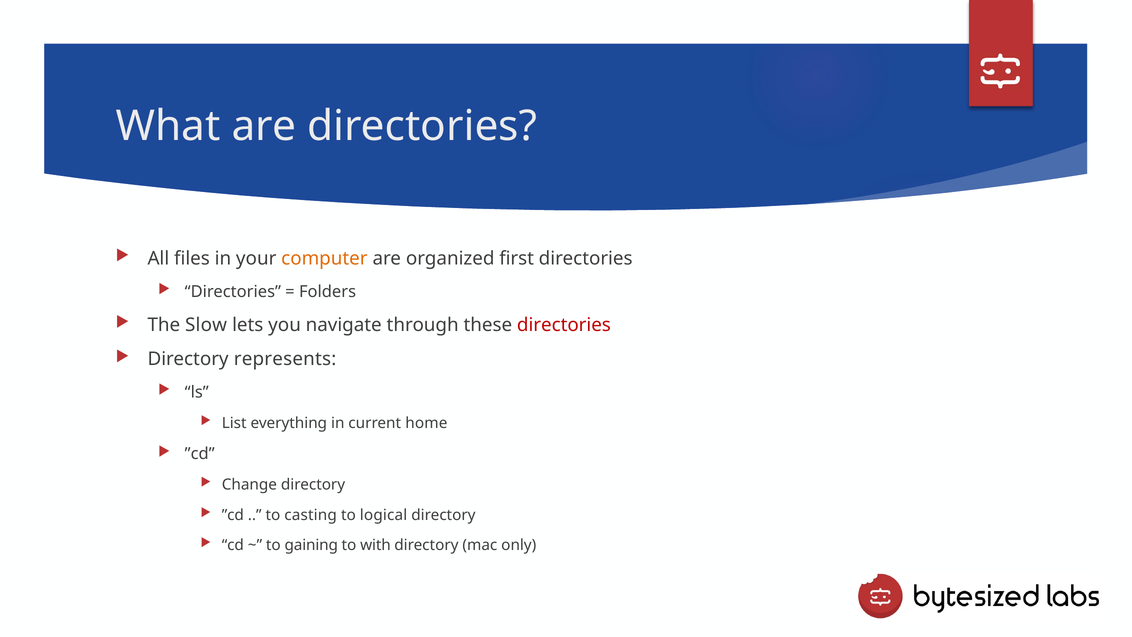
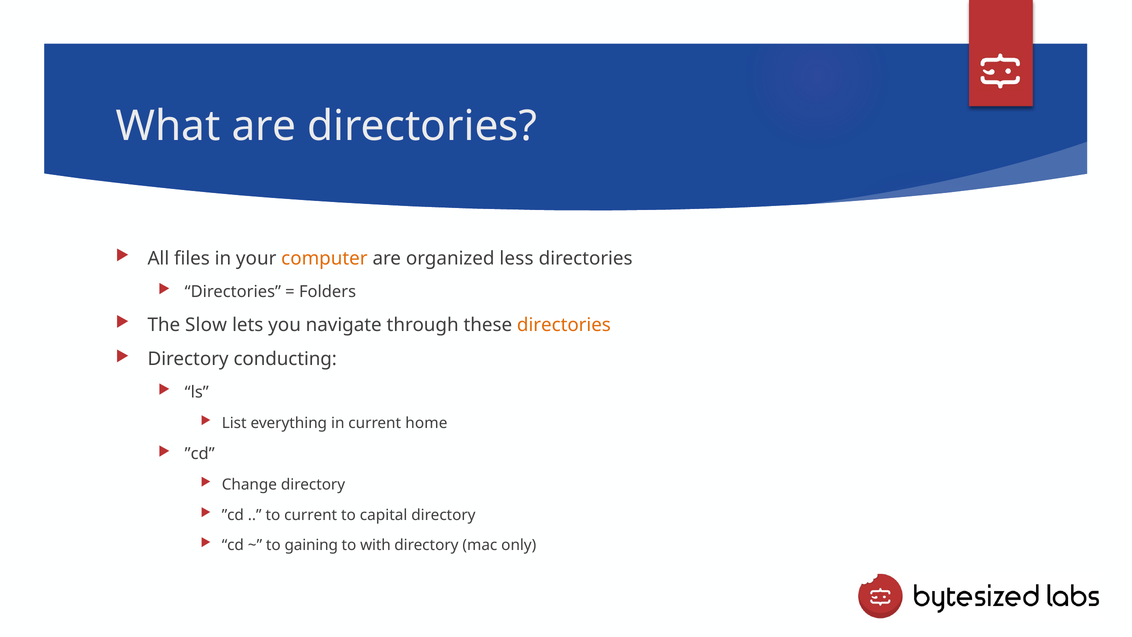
first: first -> less (516, 259)
directories colour: red -> orange (564, 325)
represents: represents -> conducting (285, 359)
to casting: casting -> current (311, 515)
logical: logical -> capital (384, 515)
